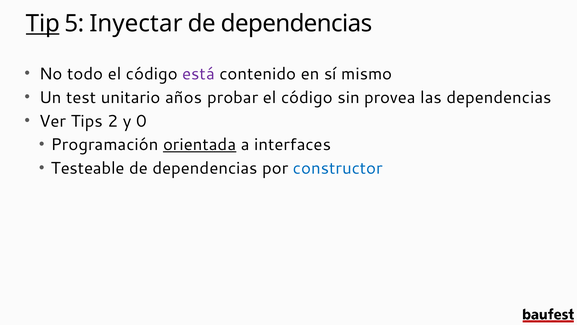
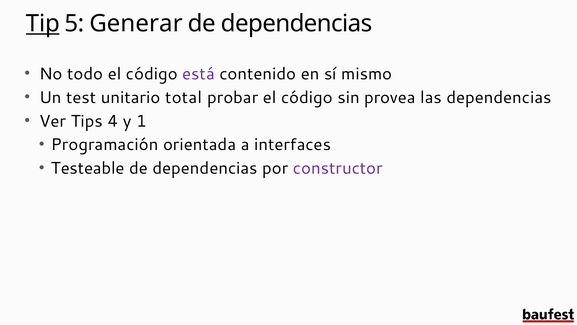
Inyectar: Inyectar -> Generar (136, 24)
años: años -> total (184, 97)
2: 2 -> 4 (113, 121)
0: 0 -> 1 (141, 121)
orientada underline: present -> none (200, 145)
constructor colour: blue -> purple (338, 168)
